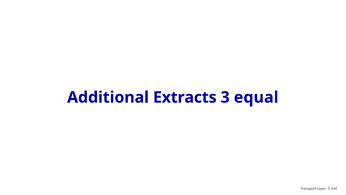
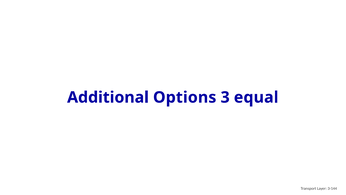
Extracts: Extracts -> Options (185, 97)
